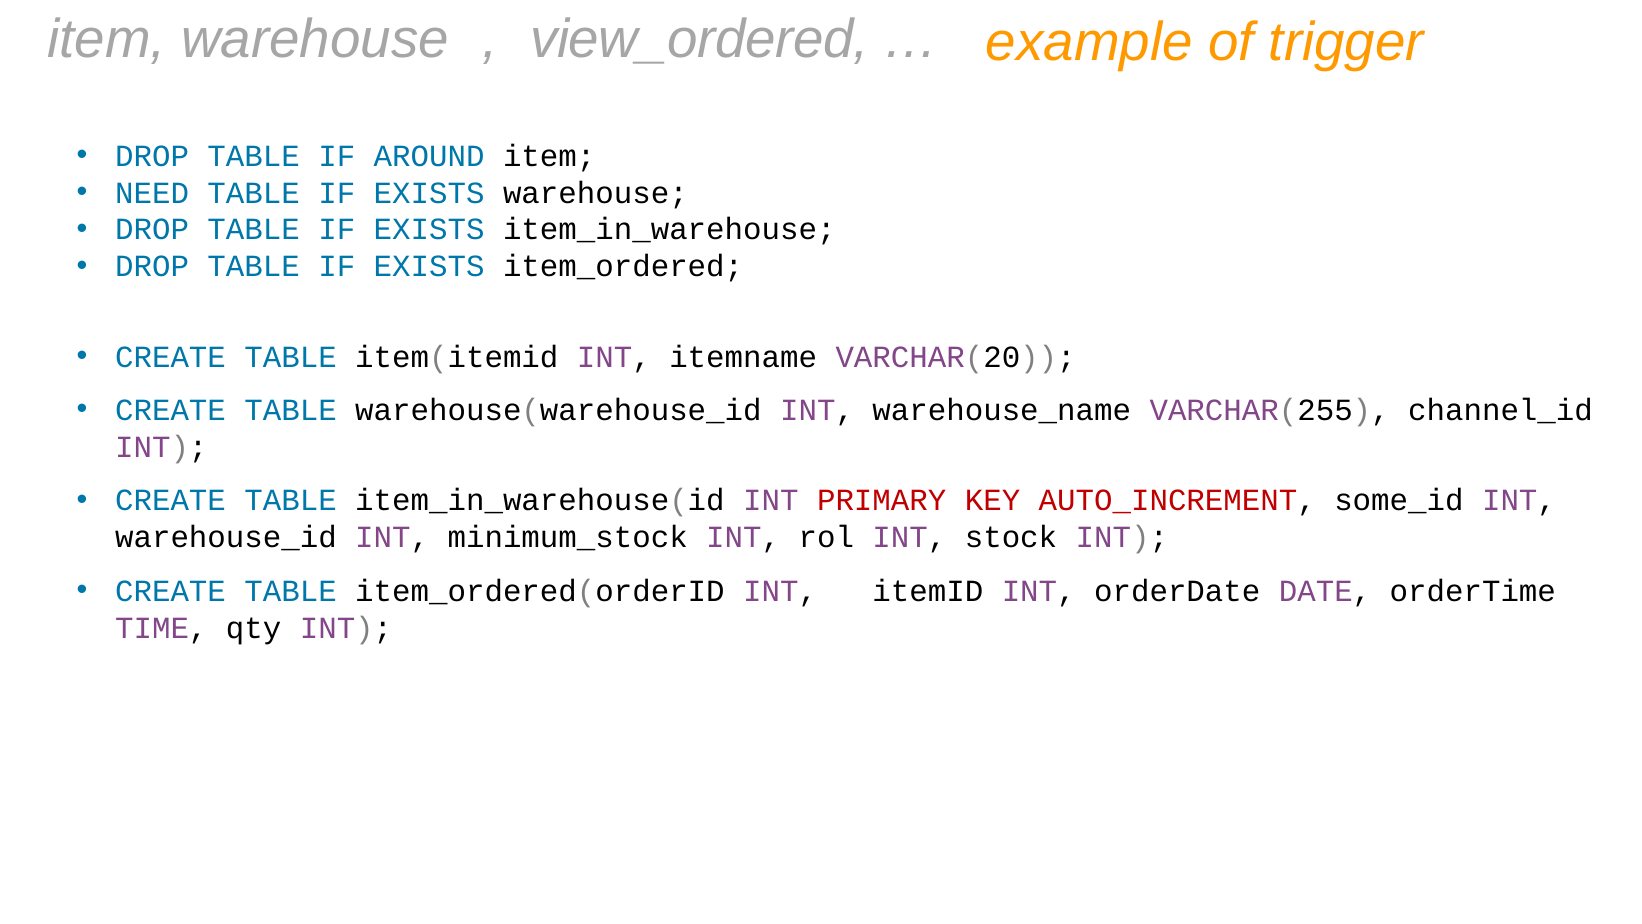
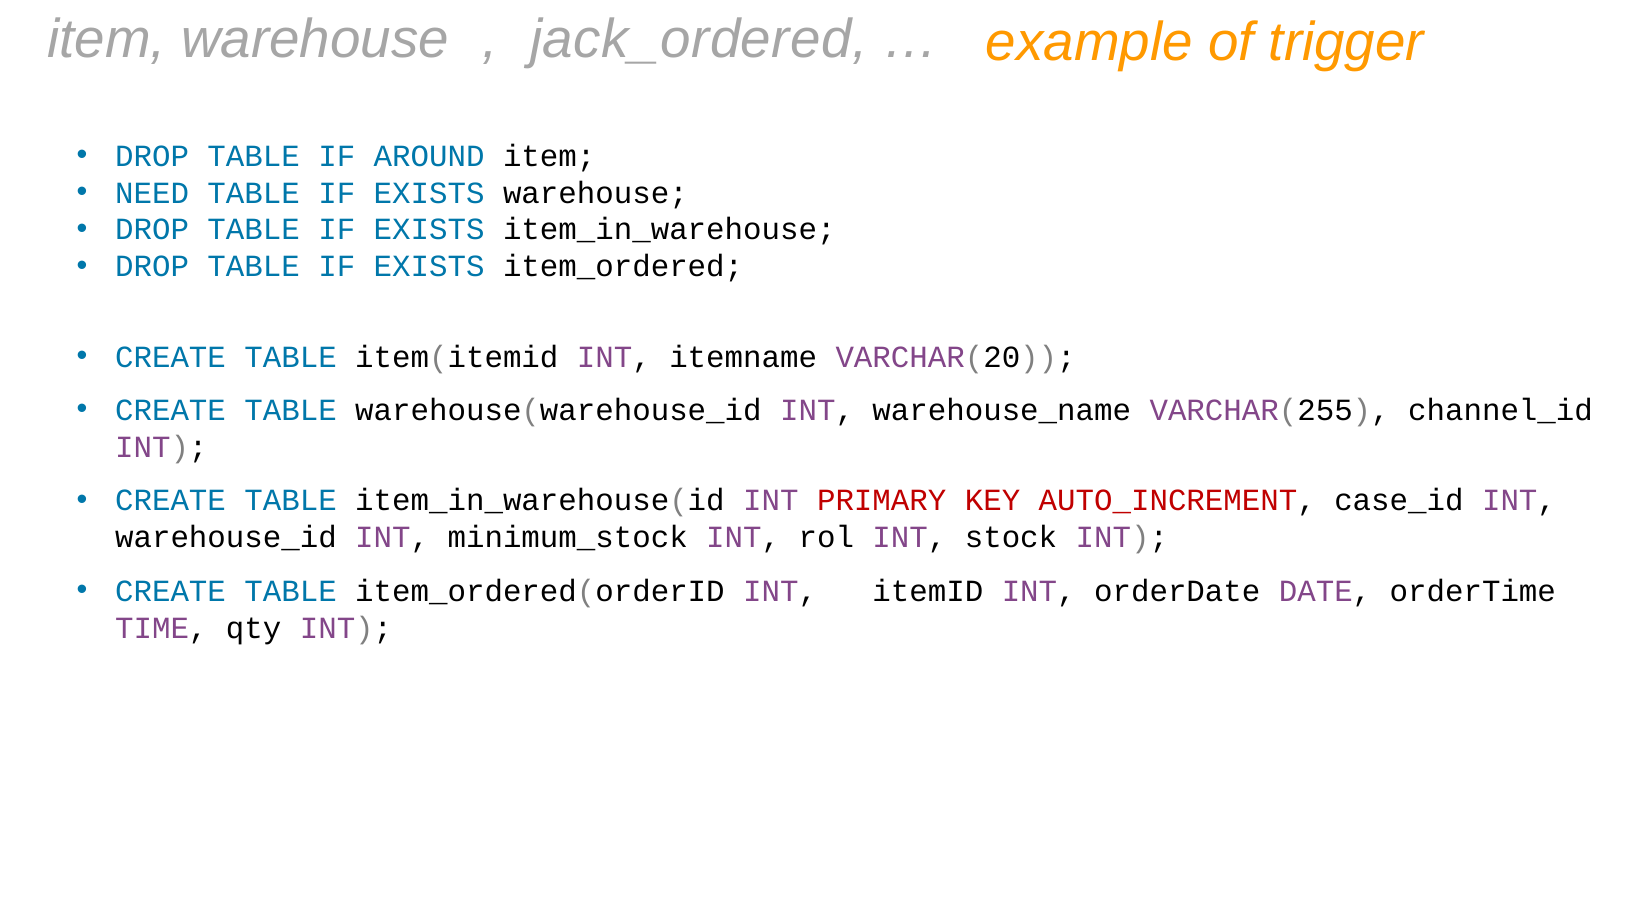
view_ordered: view_ordered -> jack_ordered (699, 39)
some_id: some_id -> case_id (1399, 501)
